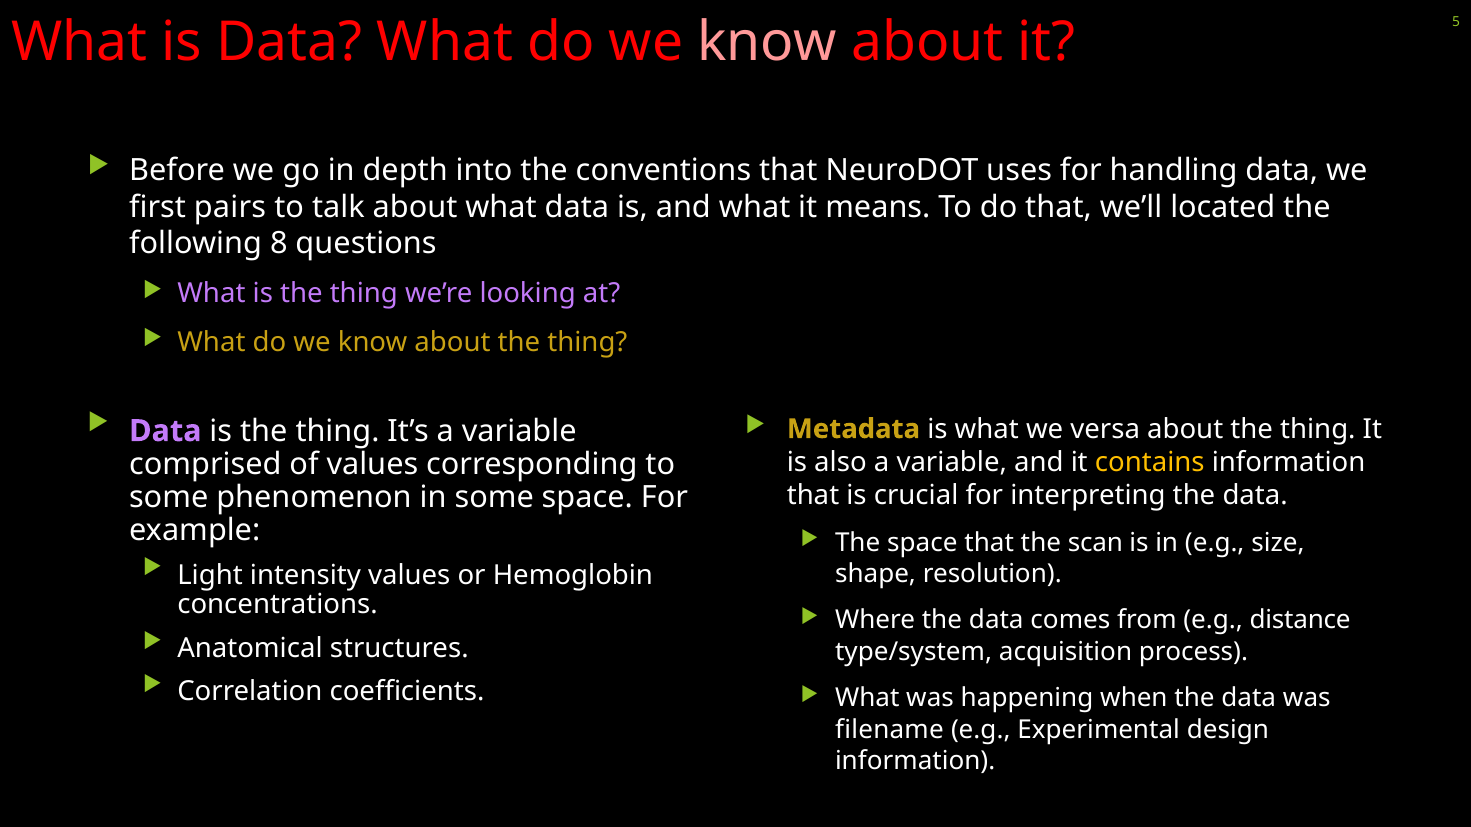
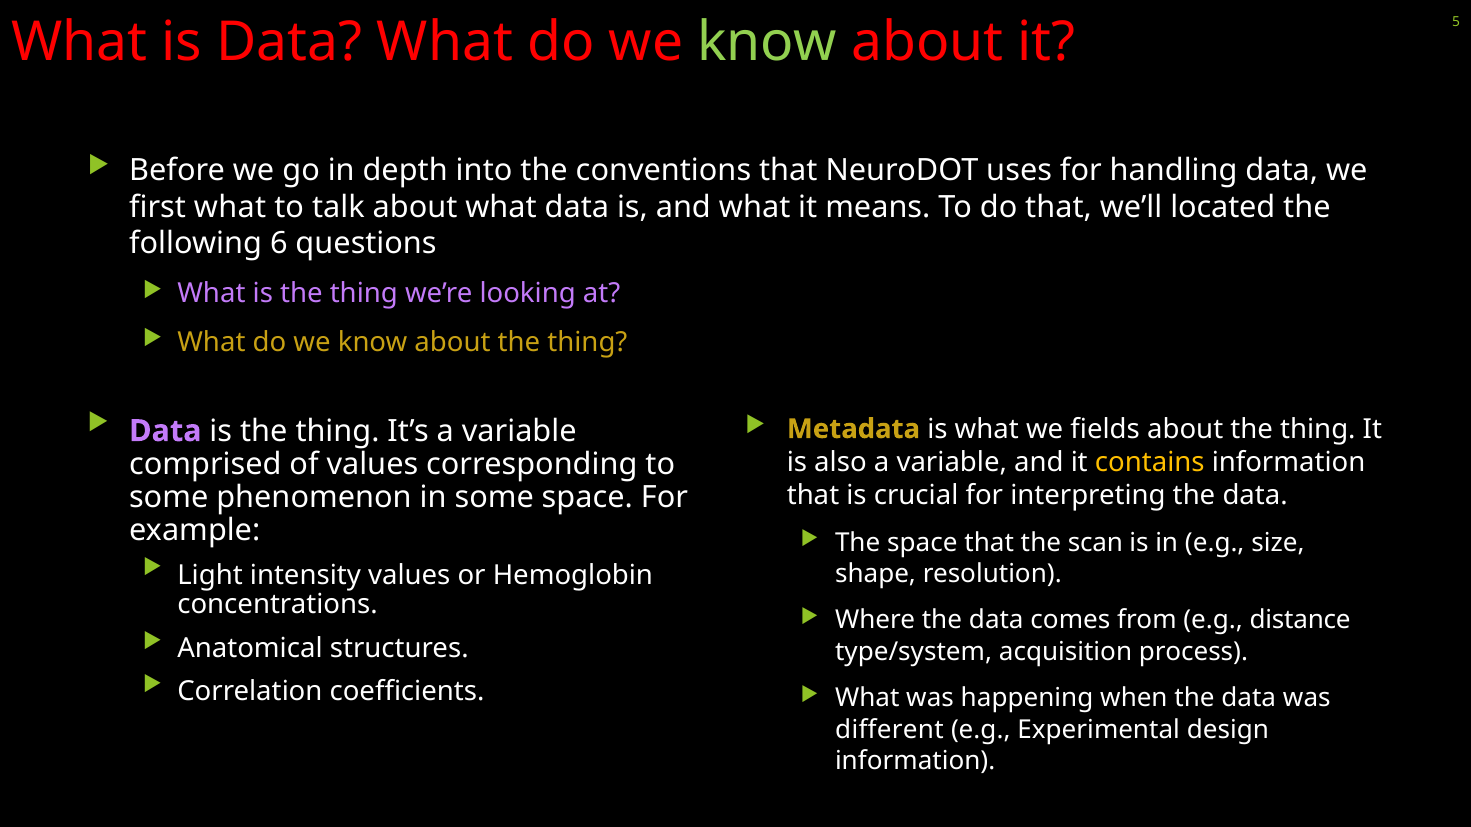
know colour: pink -> light green (768, 42)
first pairs: pairs -> what (230, 207)
8: 8 -> 6 (279, 244)
versa: versa -> fields (1105, 429)
filename: filename -> different (889, 730)
